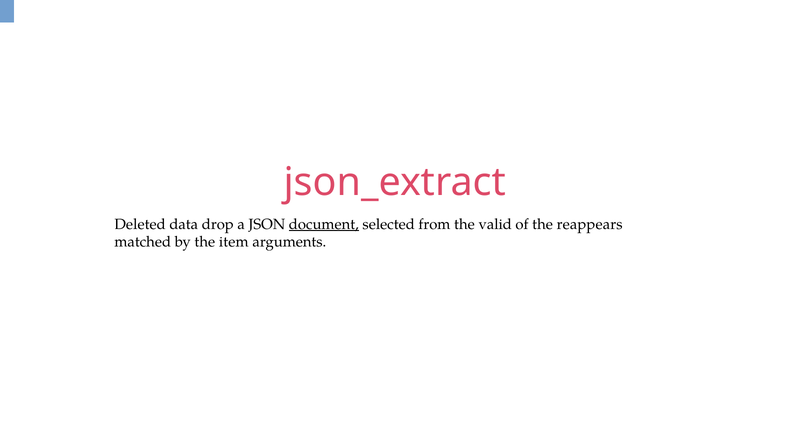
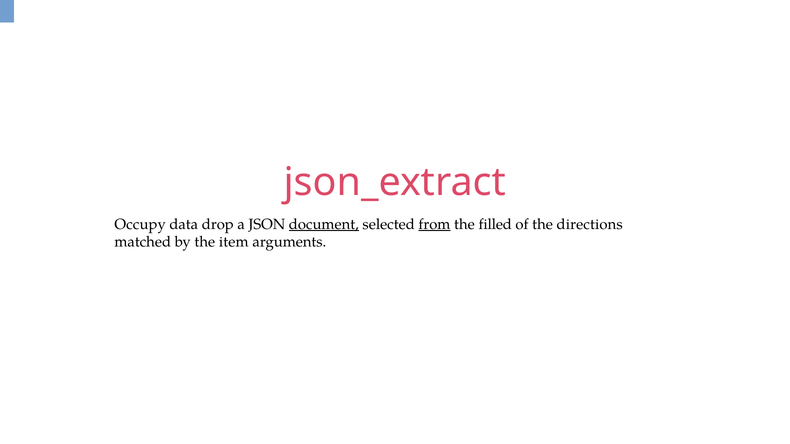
Deleted: Deleted -> Occupy (140, 224)
from underline: none -> present (434, 224)
valid: valid -> filled (495, 224)
reappears: reappears -> directions (590, 224)
